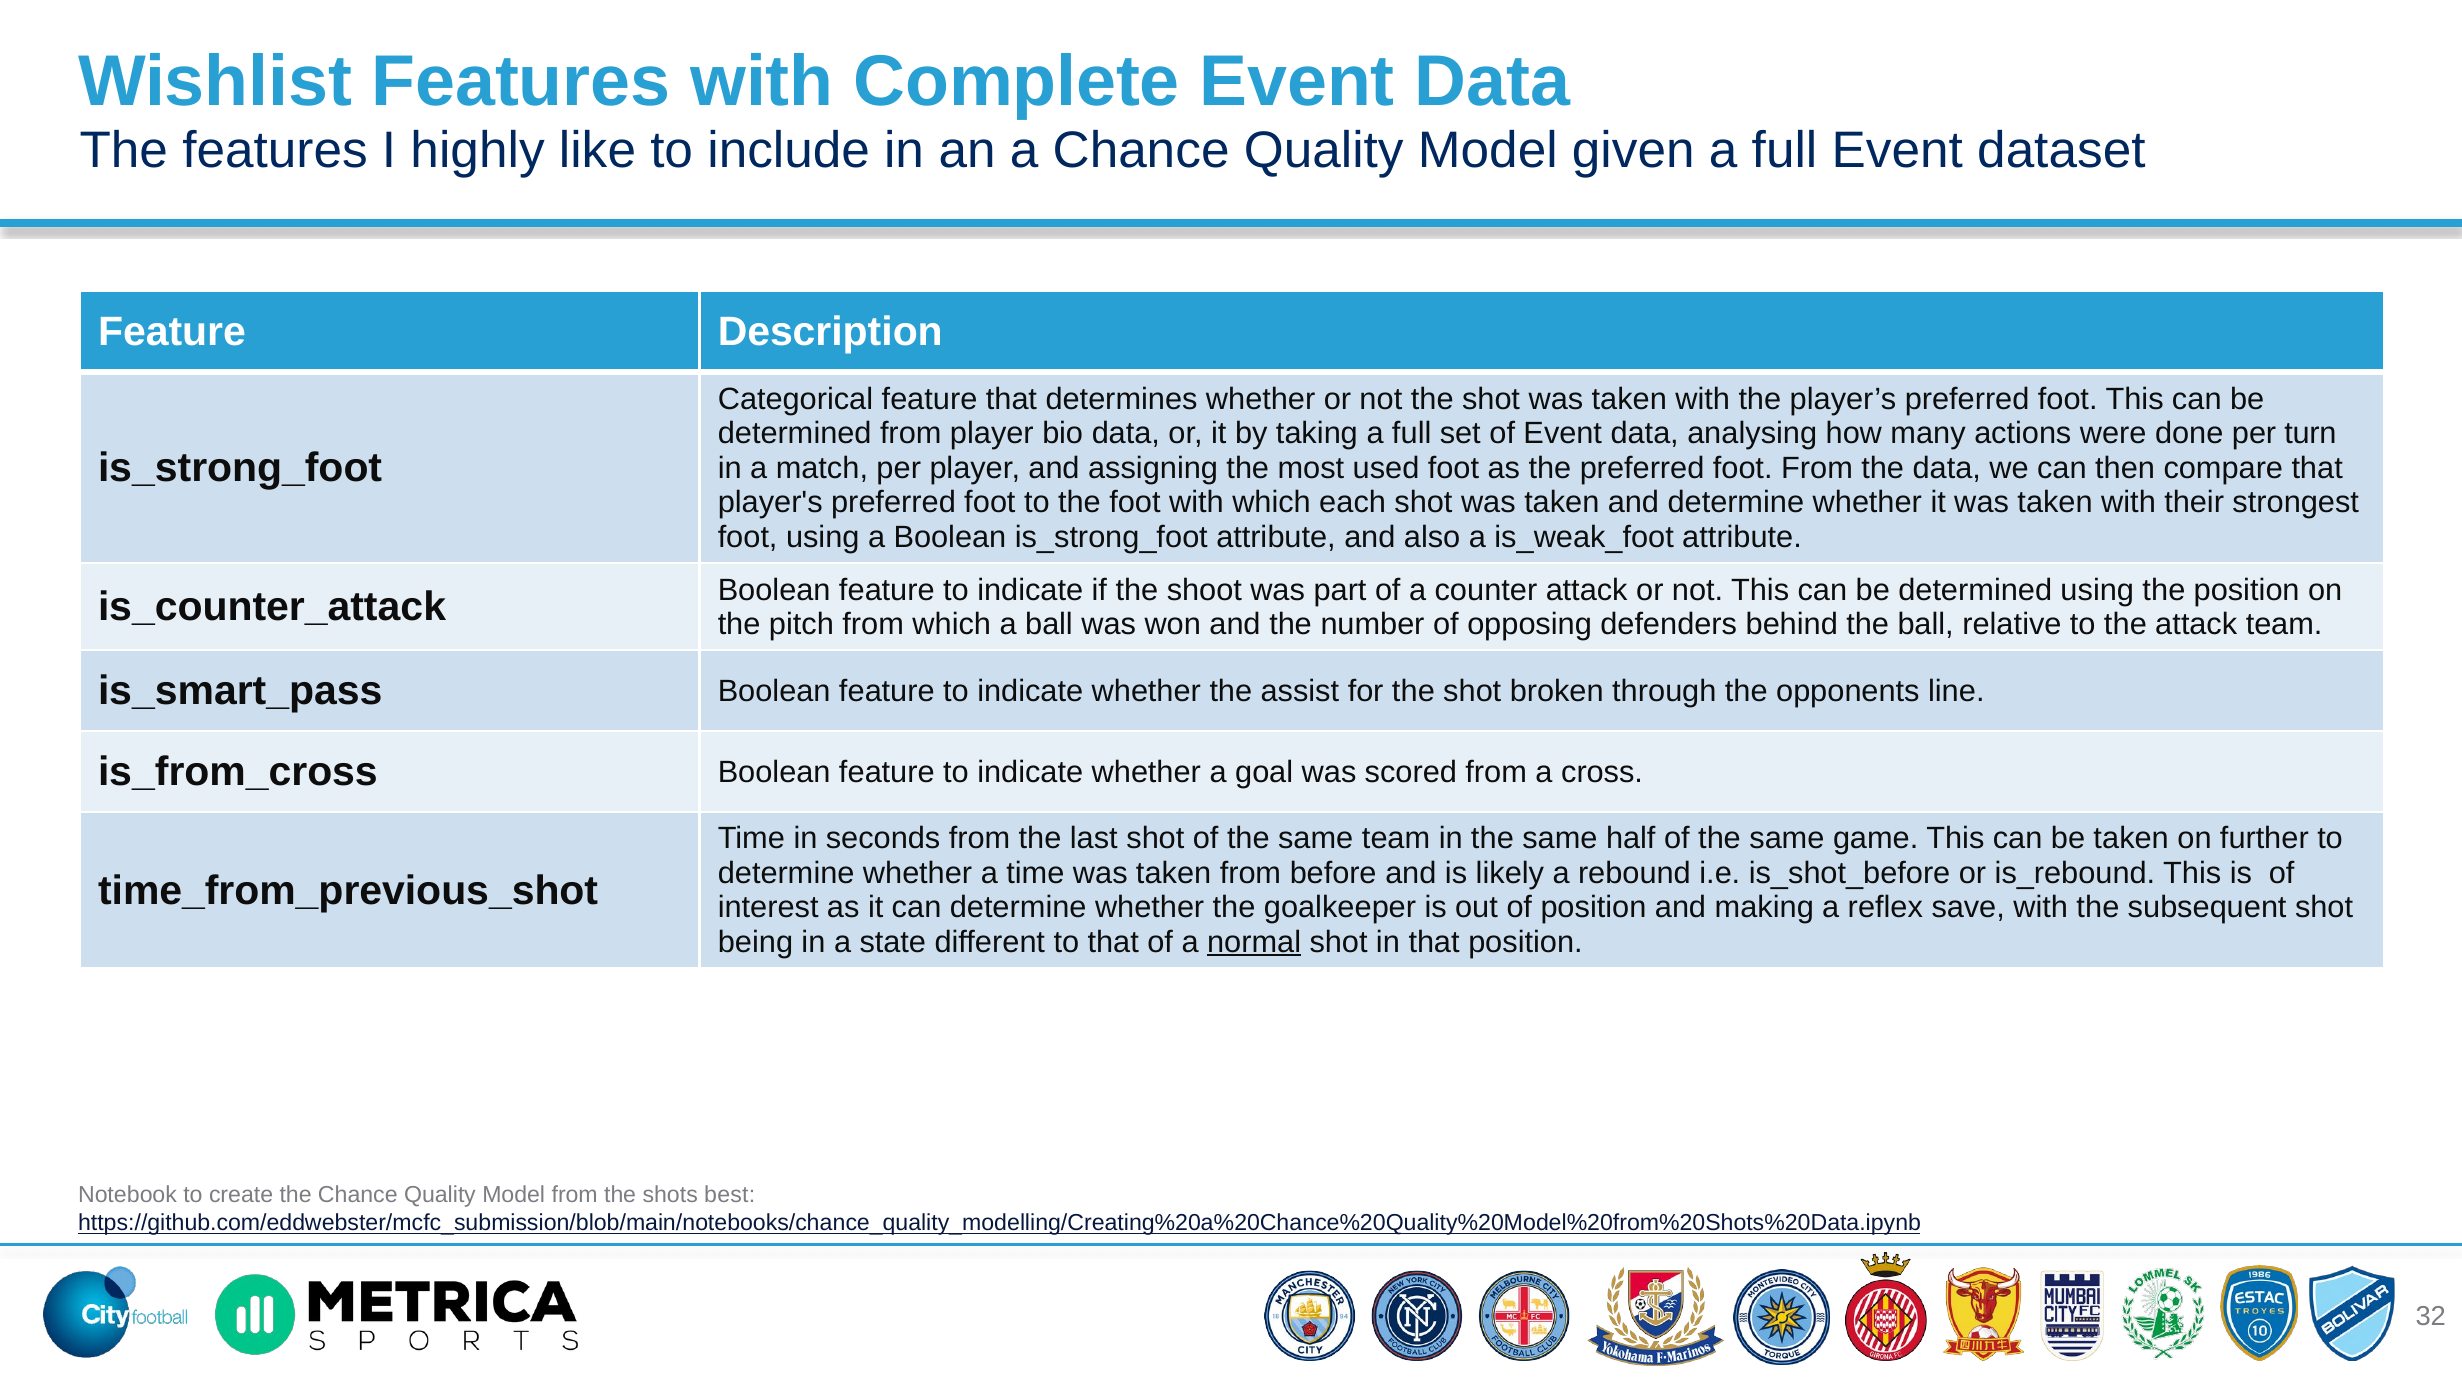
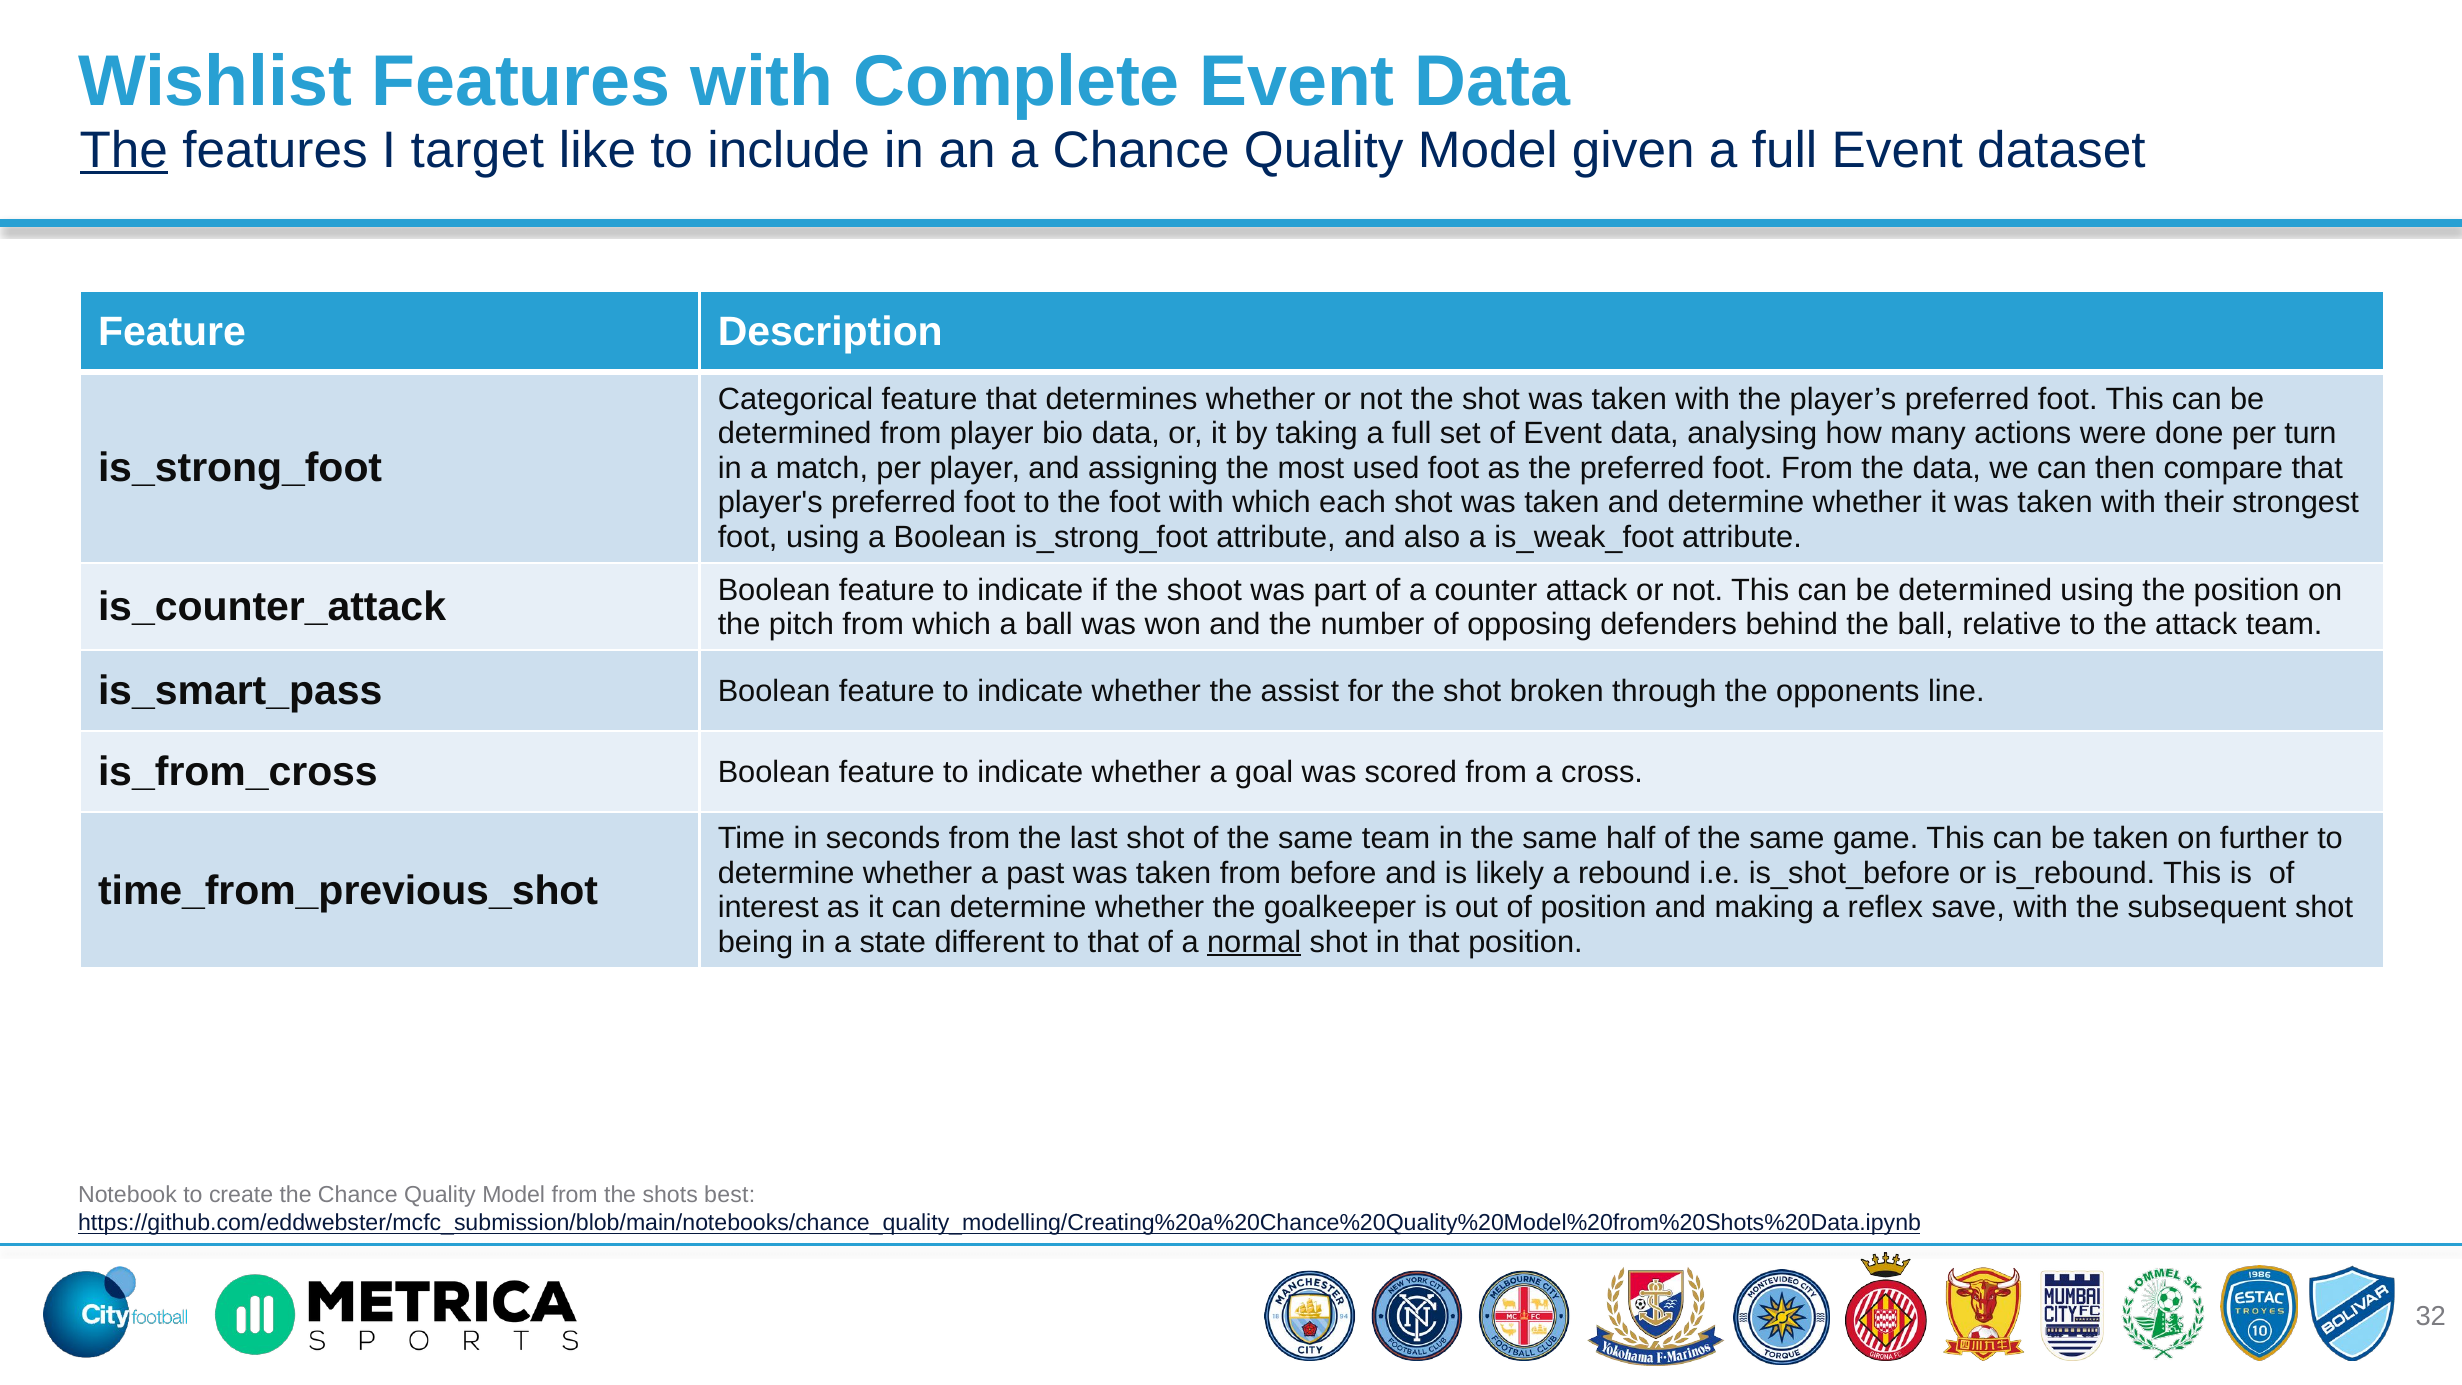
The underline: none -> present (124, 151)
highly: highly -> target (477, 151)
a time: time -> past (1035, 873)
